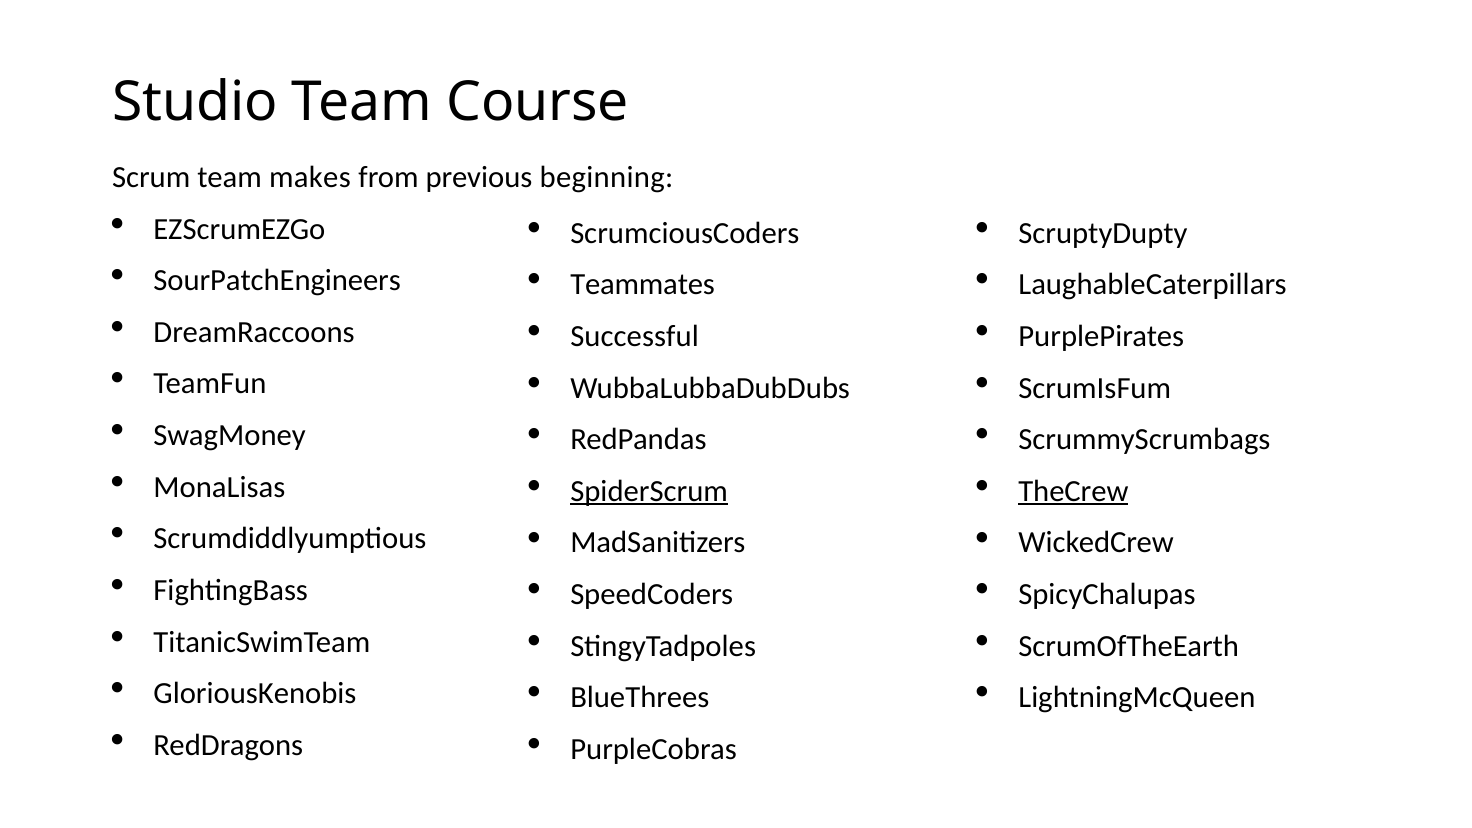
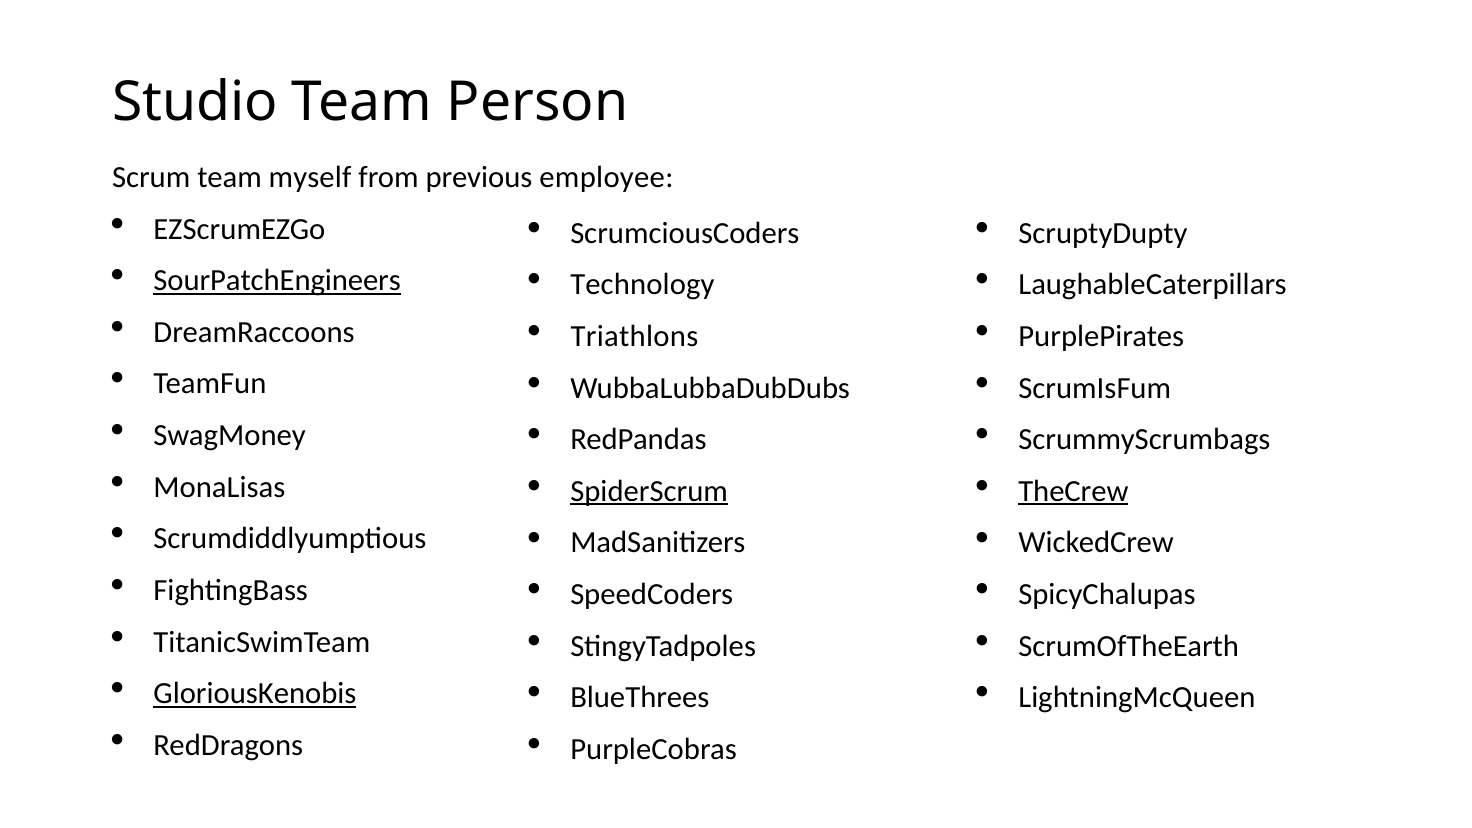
Course: Course -> Person (538, 103)
makes: makes -> myself (310, 177)
beginning: beginning -> employee (606, 177)
SourPatchEngineers underline: none -> present (277, 281)
Teammates: Teammates -> Technology (642, 285)
Successful: Successful -> Triathlons (634, 336)
GloriousKenobis underline: none -> present (255, 694)
